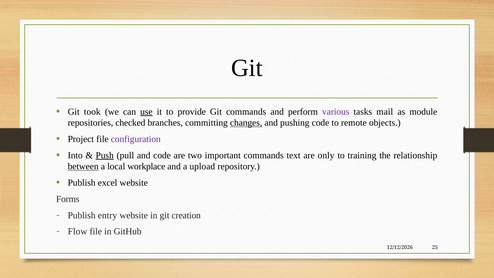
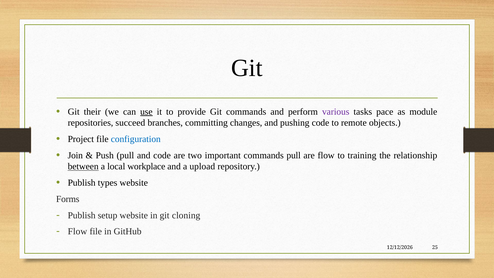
took: took -> their (92, 112)
mail: mail -> pace (385, 112)
checked: checked -> succeed (130, 123)
changes underline: present -> none (246, 123)
configuration colour: purple -> blue (136, 139)
Into: Into -> Join (75, 155)
Push underline: present -> none (105, 155)
commands text: text -> pull (294, 155)
are only: only -> flow (326, 155)
excel: excel -> types (108, 183)
entry: entry -> setup (108, 215)
creation: creation -> cloning (186, 215)
